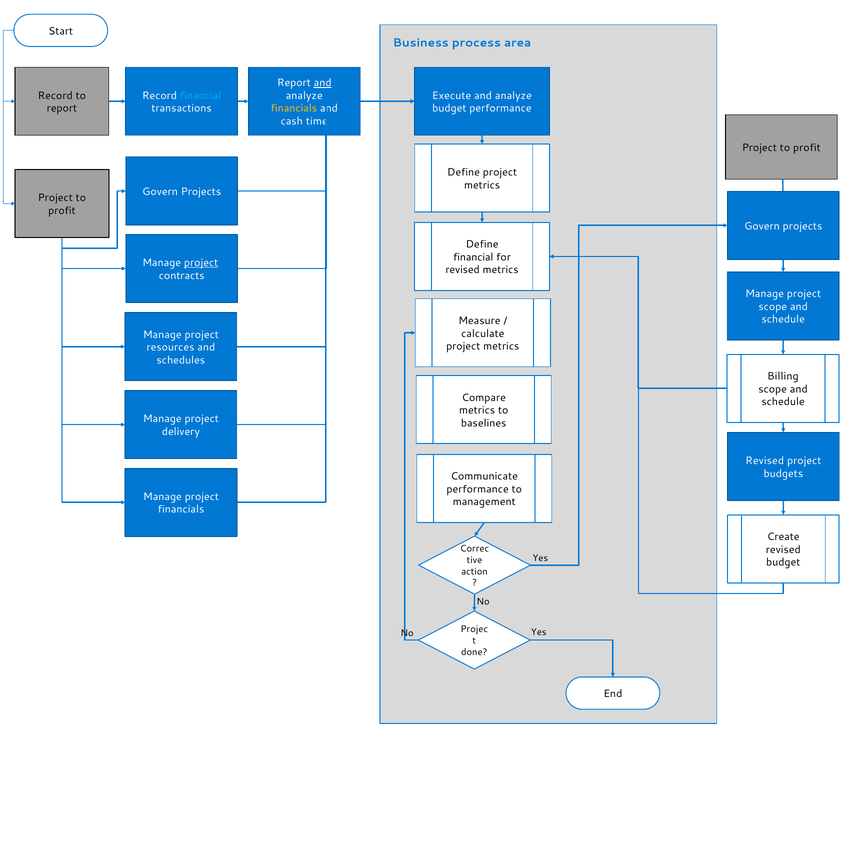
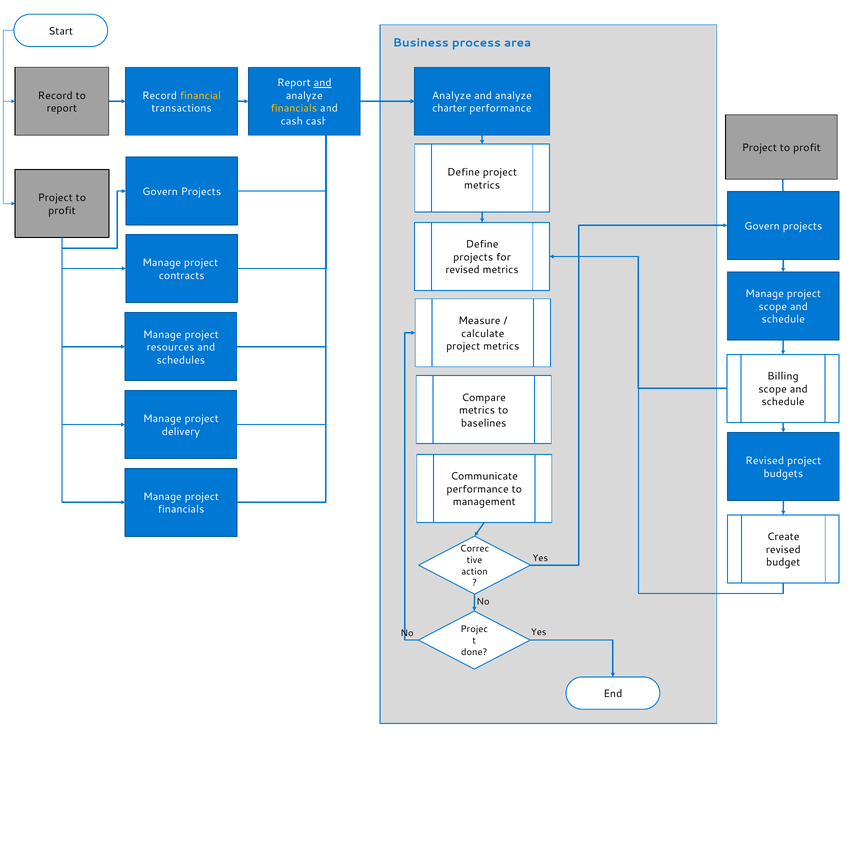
financial colour: light blue -> yellow (200, 96)
Execute: Execute -> Analyze (452, 96)
budget: budget -> charter (449, 108)
cash time: time -> cash (317, 121)
financial: financial -> projects (473, 257)
project underline: present -> none (201, 263)
